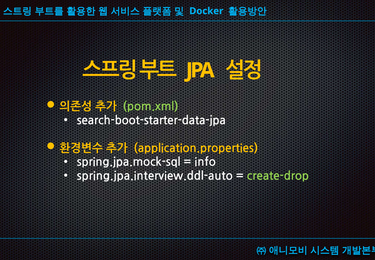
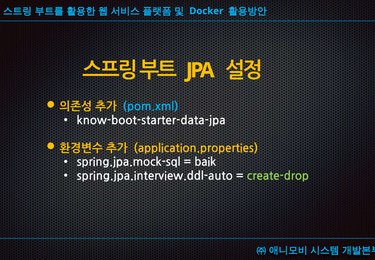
pom.xml colour: light green -> light blue (151, 107)
search-boot-starter-data-jpa: search-boot-starter-data-jpa -> know-boot-starter-data-jpa (151, 120)
info: info -> baik (205, 162)
